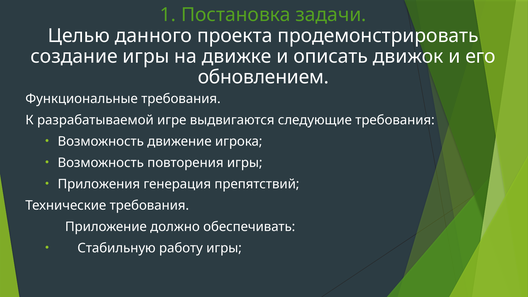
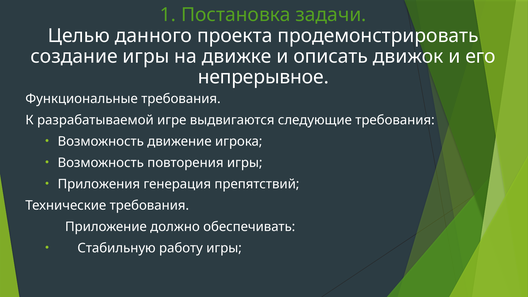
обновлением: обновлением -> непрерывное (263, 77)
